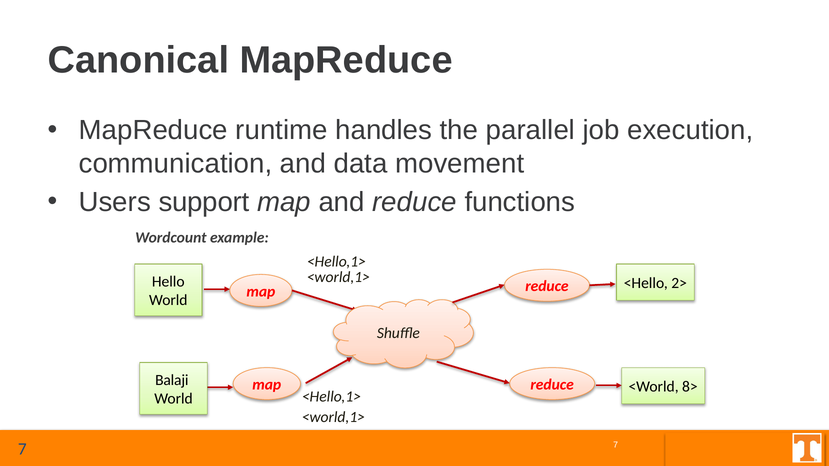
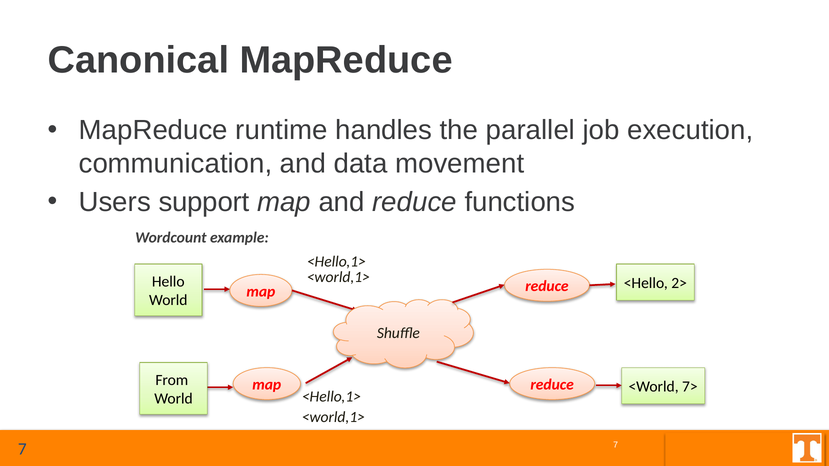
Balaji: Balaji -> From (172, 380)
8>: 8> -> 7> (690, 387)
